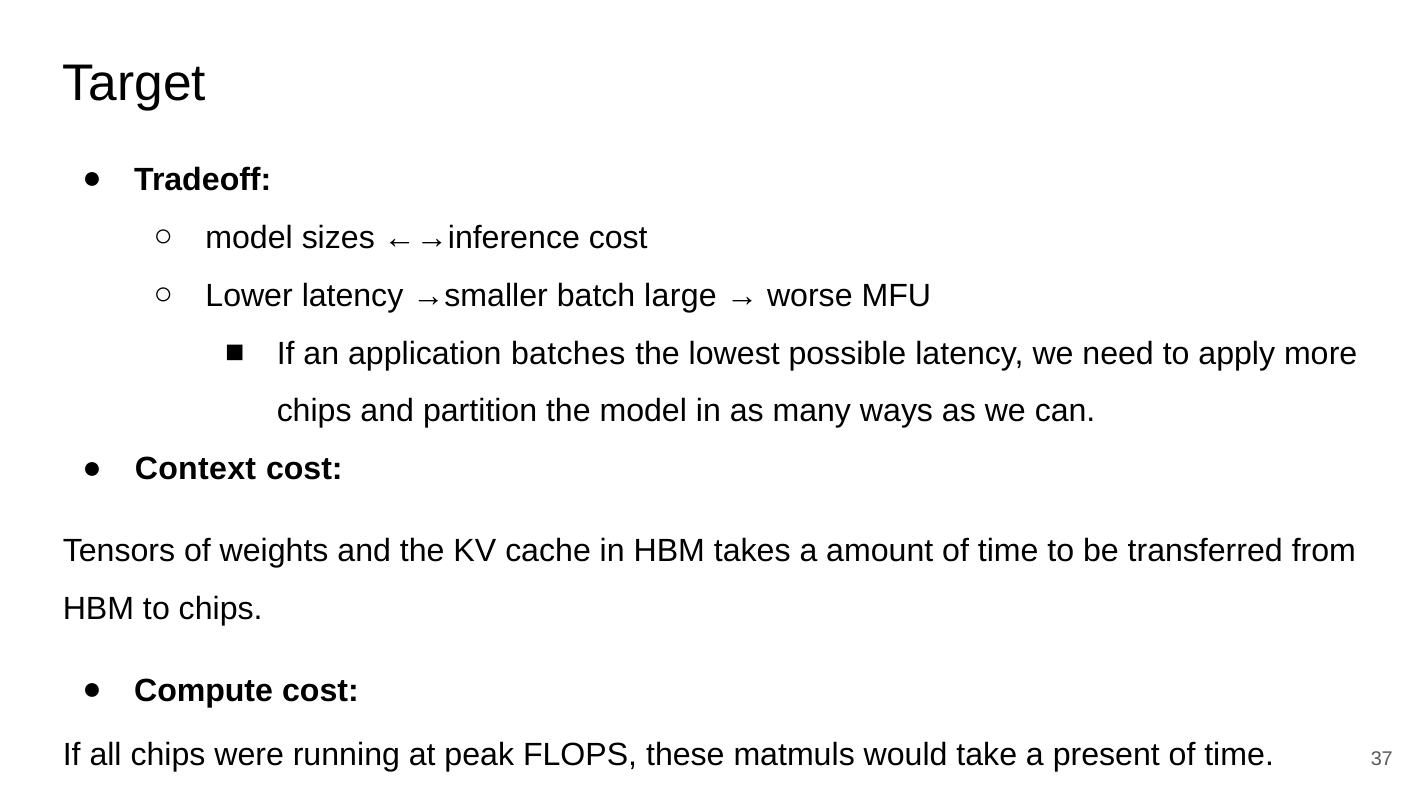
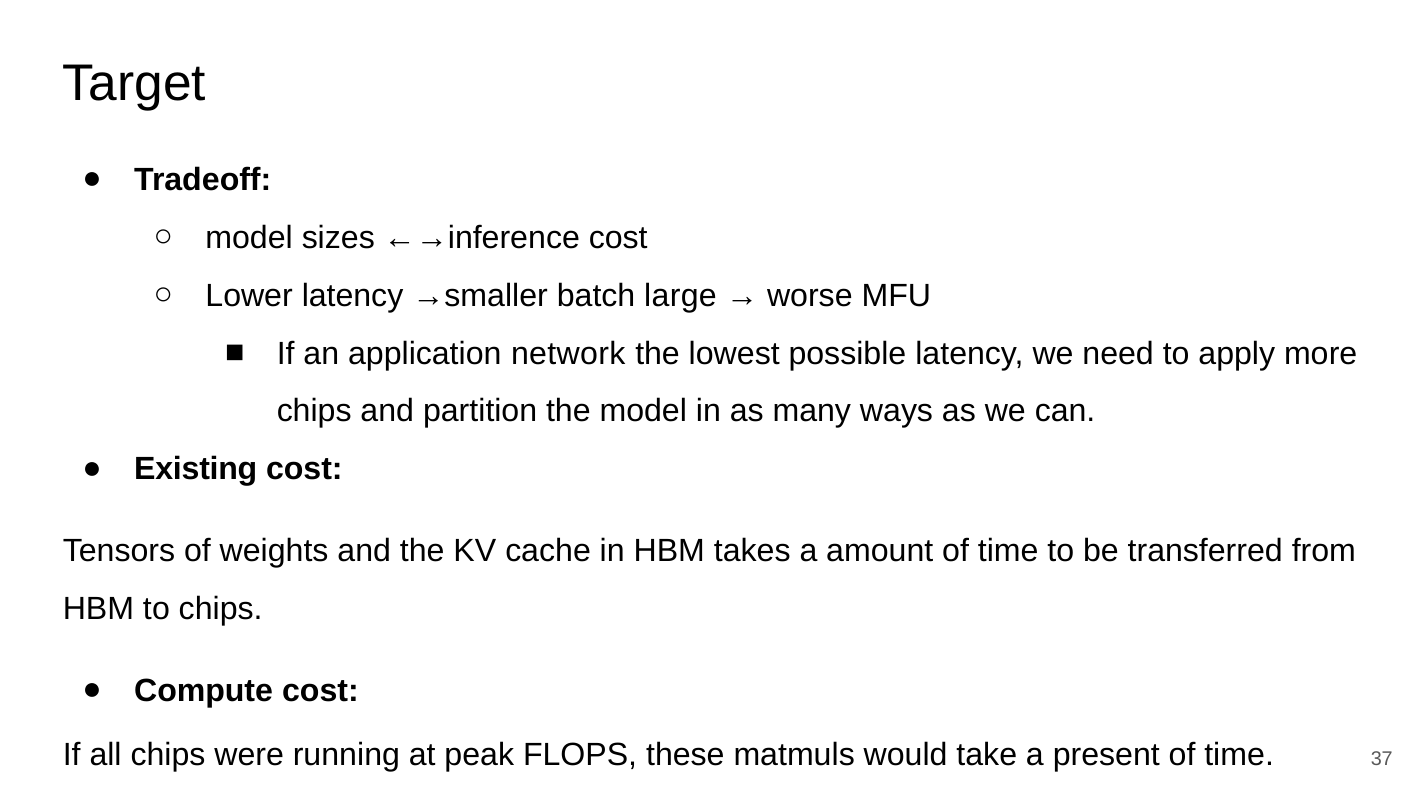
batches: batches -> network (568, 353)
Context: Context -> Existing (196, 469)
